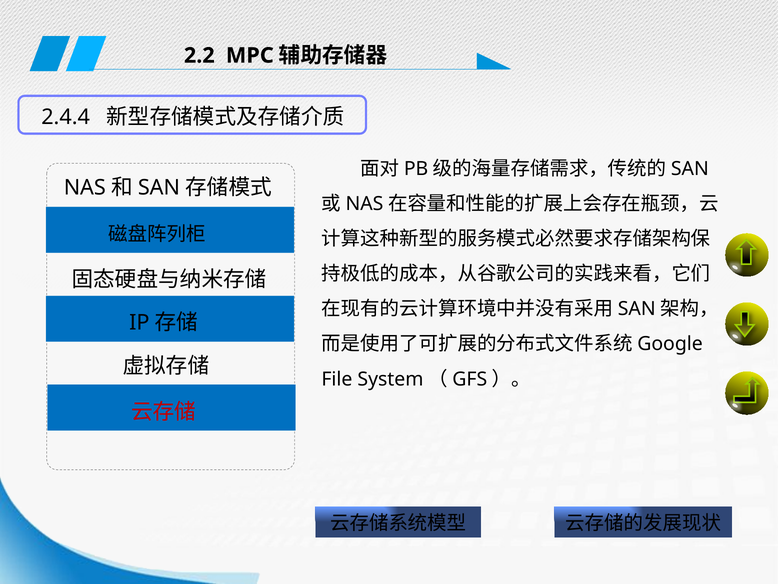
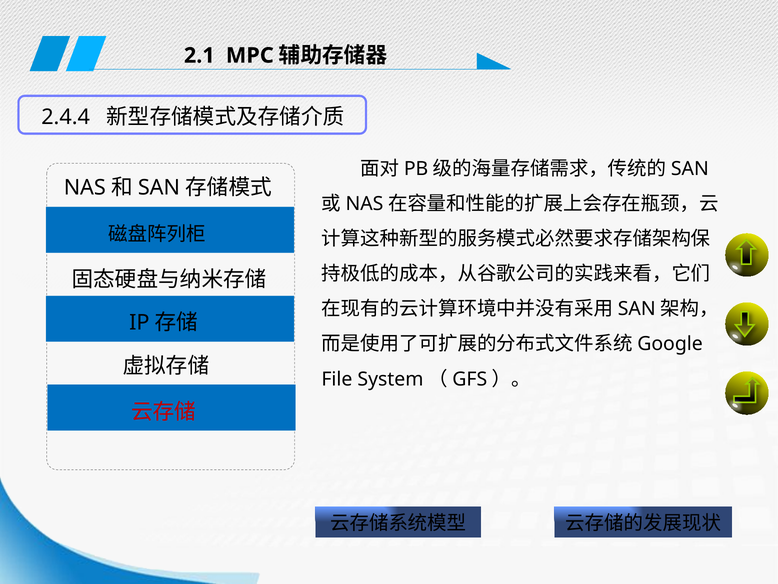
2.2: 2.2 -> 2.1 (199, 55)
